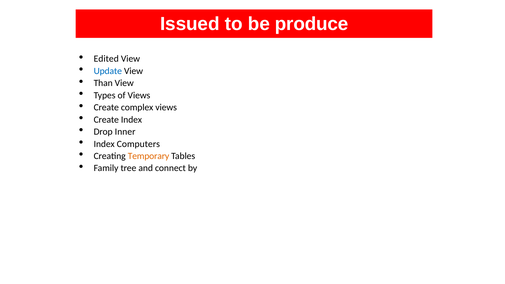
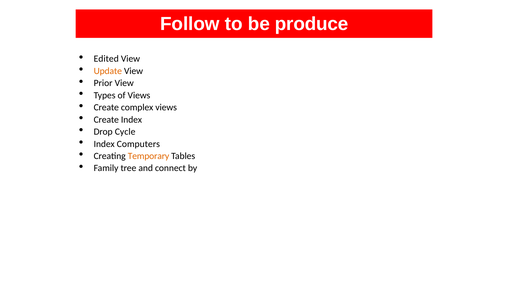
Issued: Issued -> Follow (190, 24)
Update colour: blue -> orange (108, 71)
Than: Than -> Prior (103, 83)
Inner: Inner -> Cycle (125, 132)
